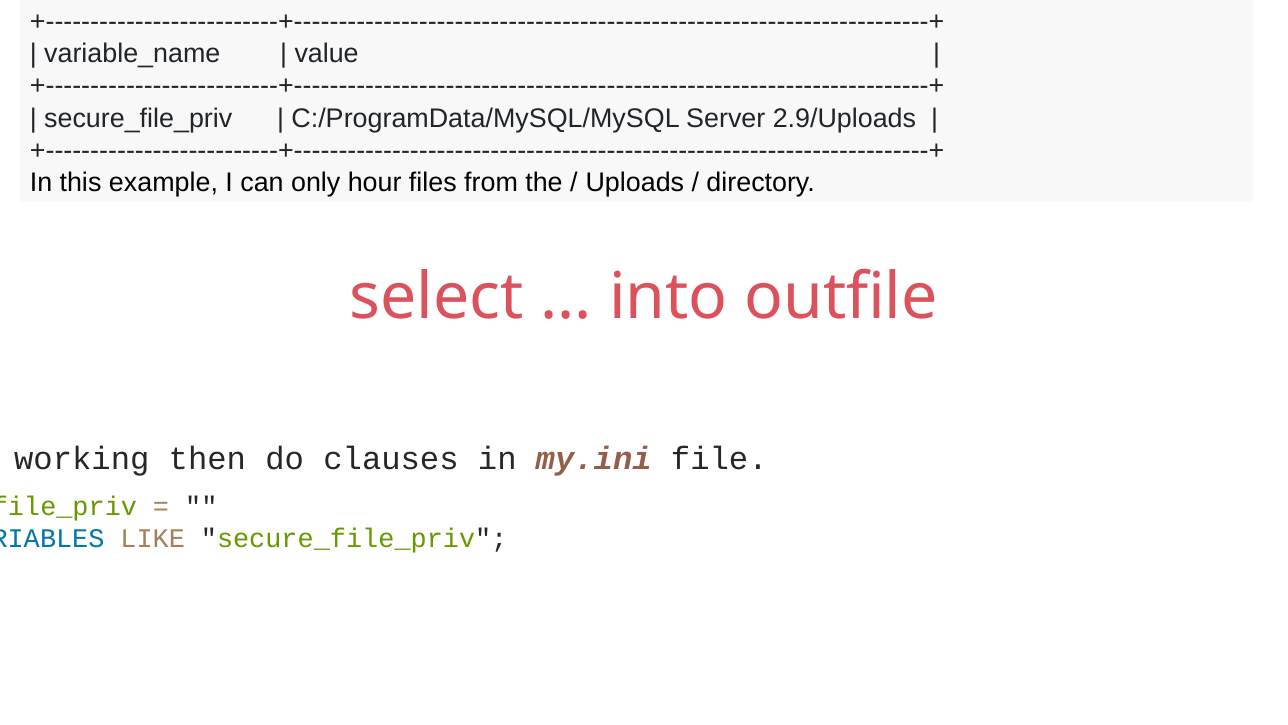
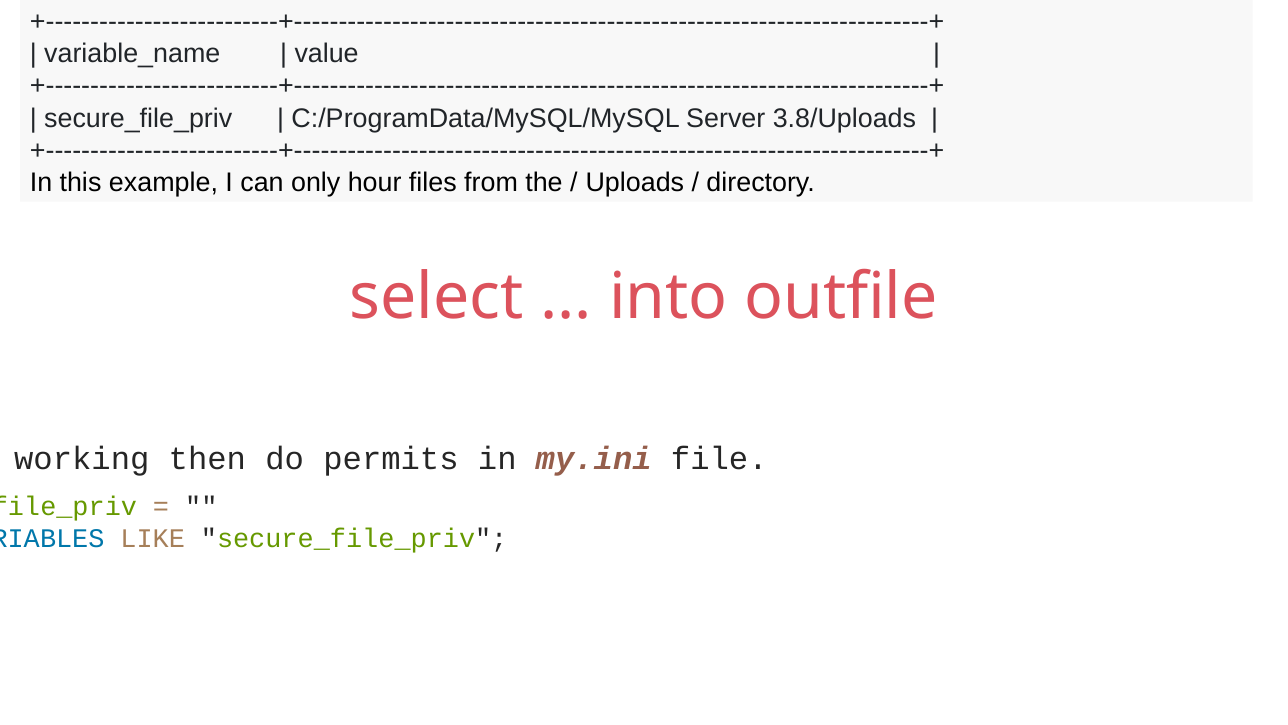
2.9/Uploads: 2.9/Uploads -> 3.8/Uploads (844, 118)
clauses: clauses -> permits (391, 459)
